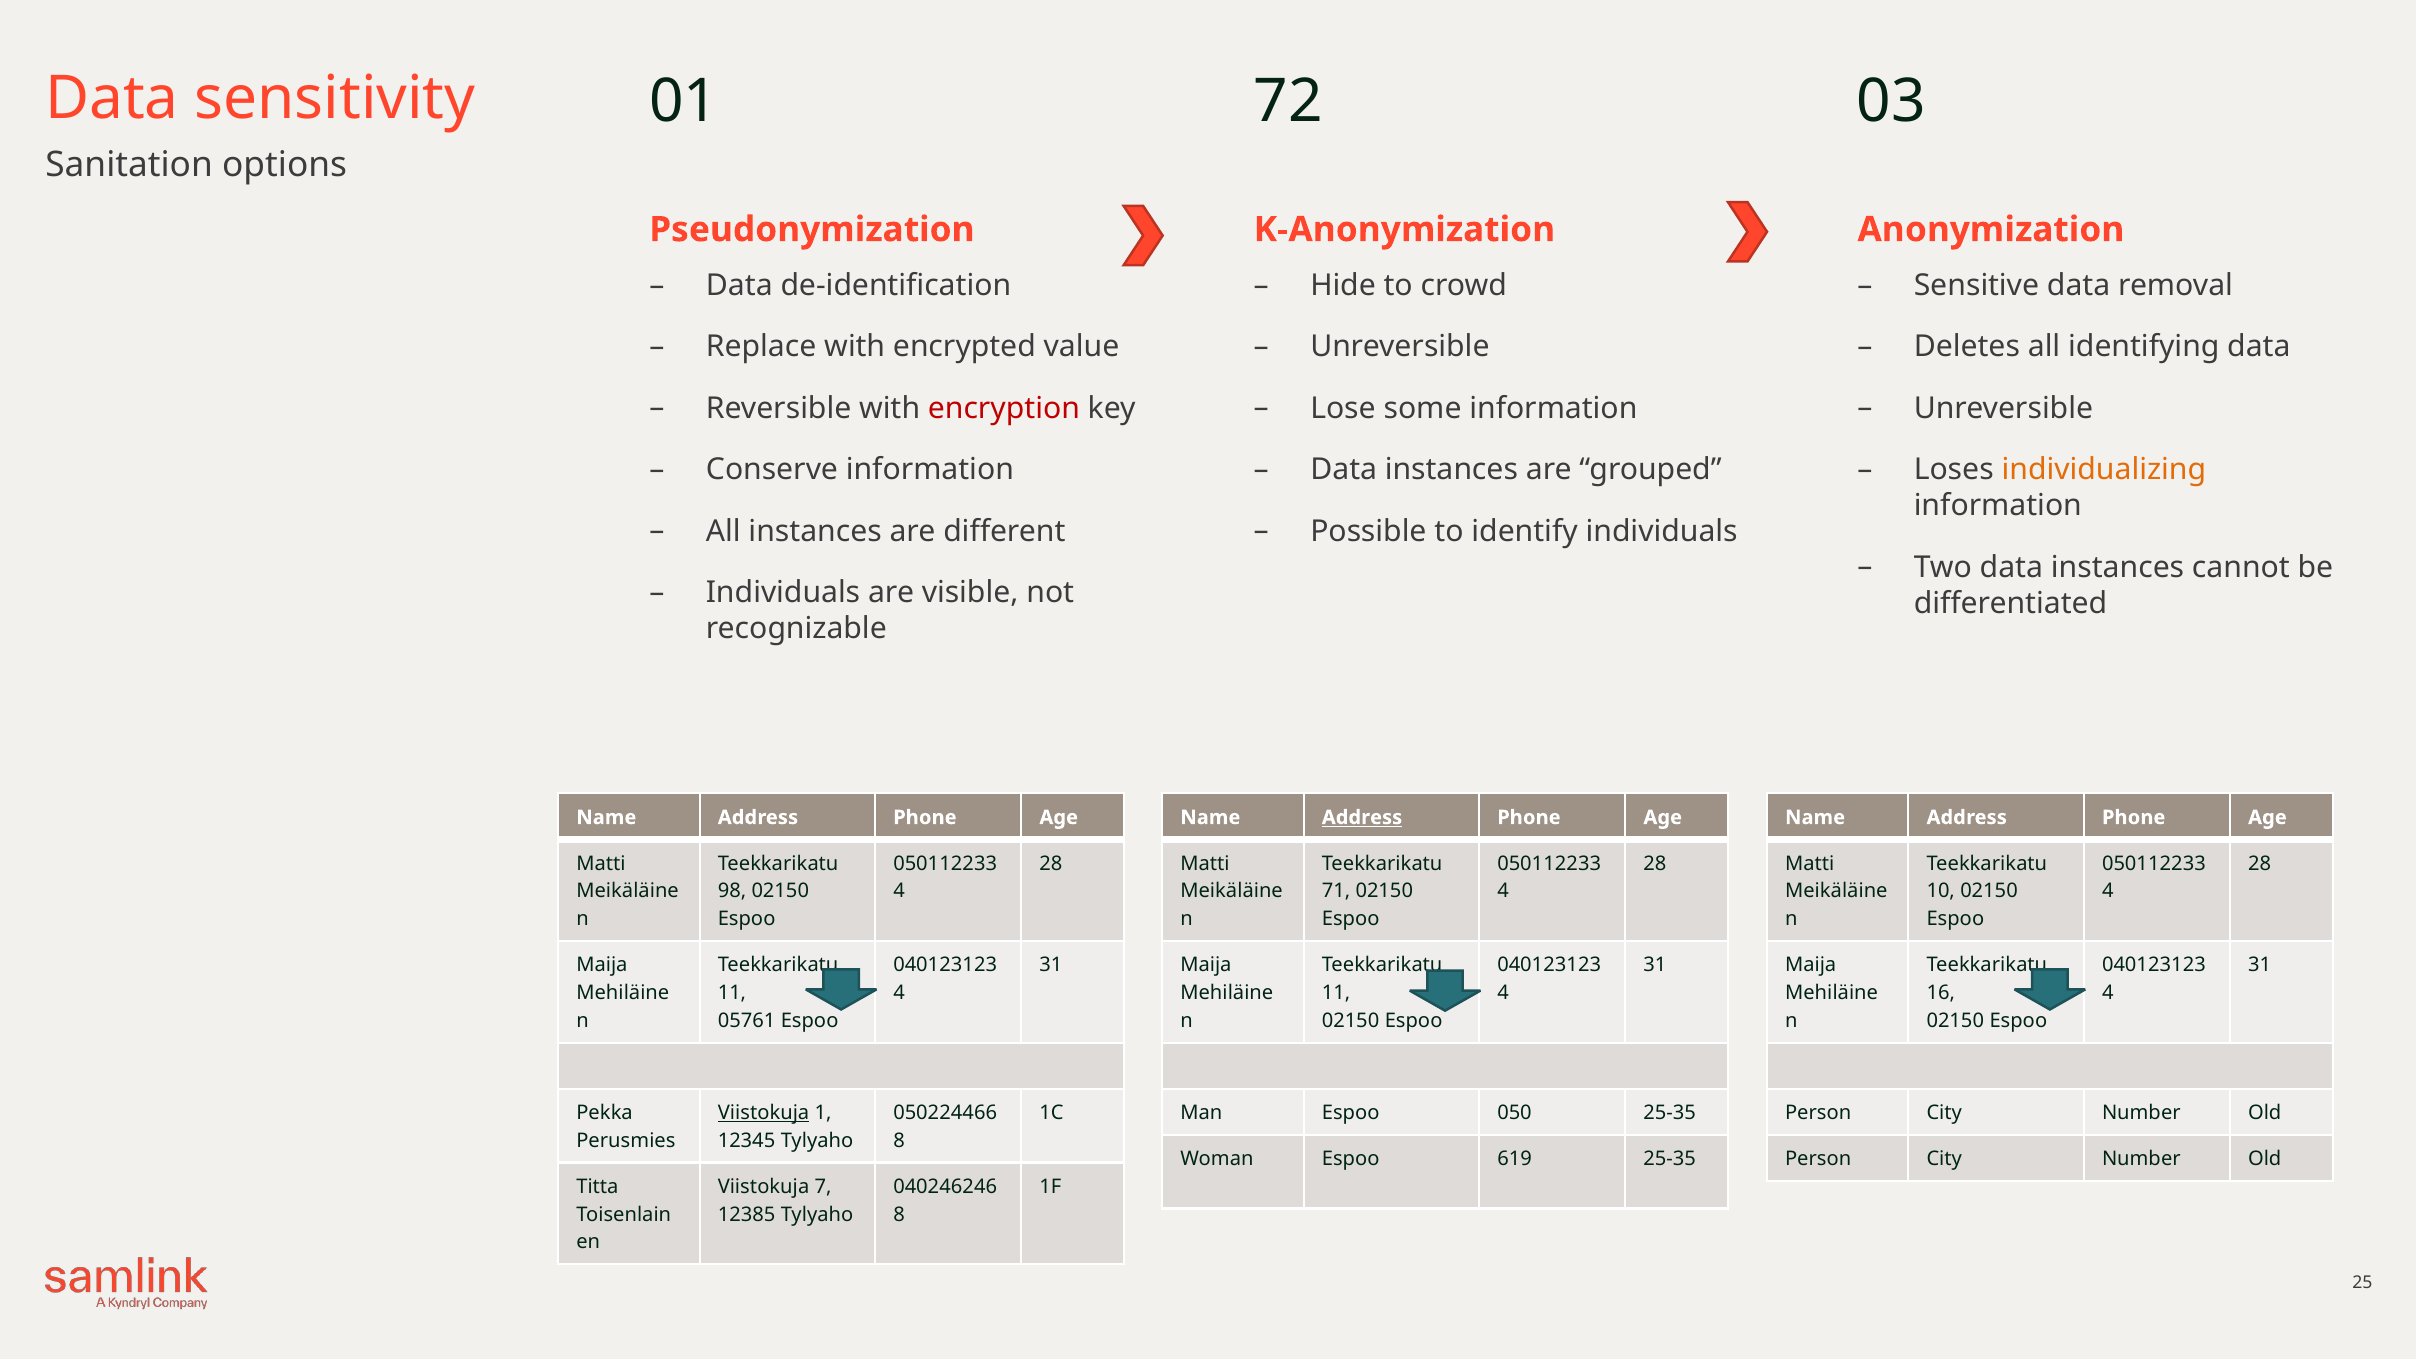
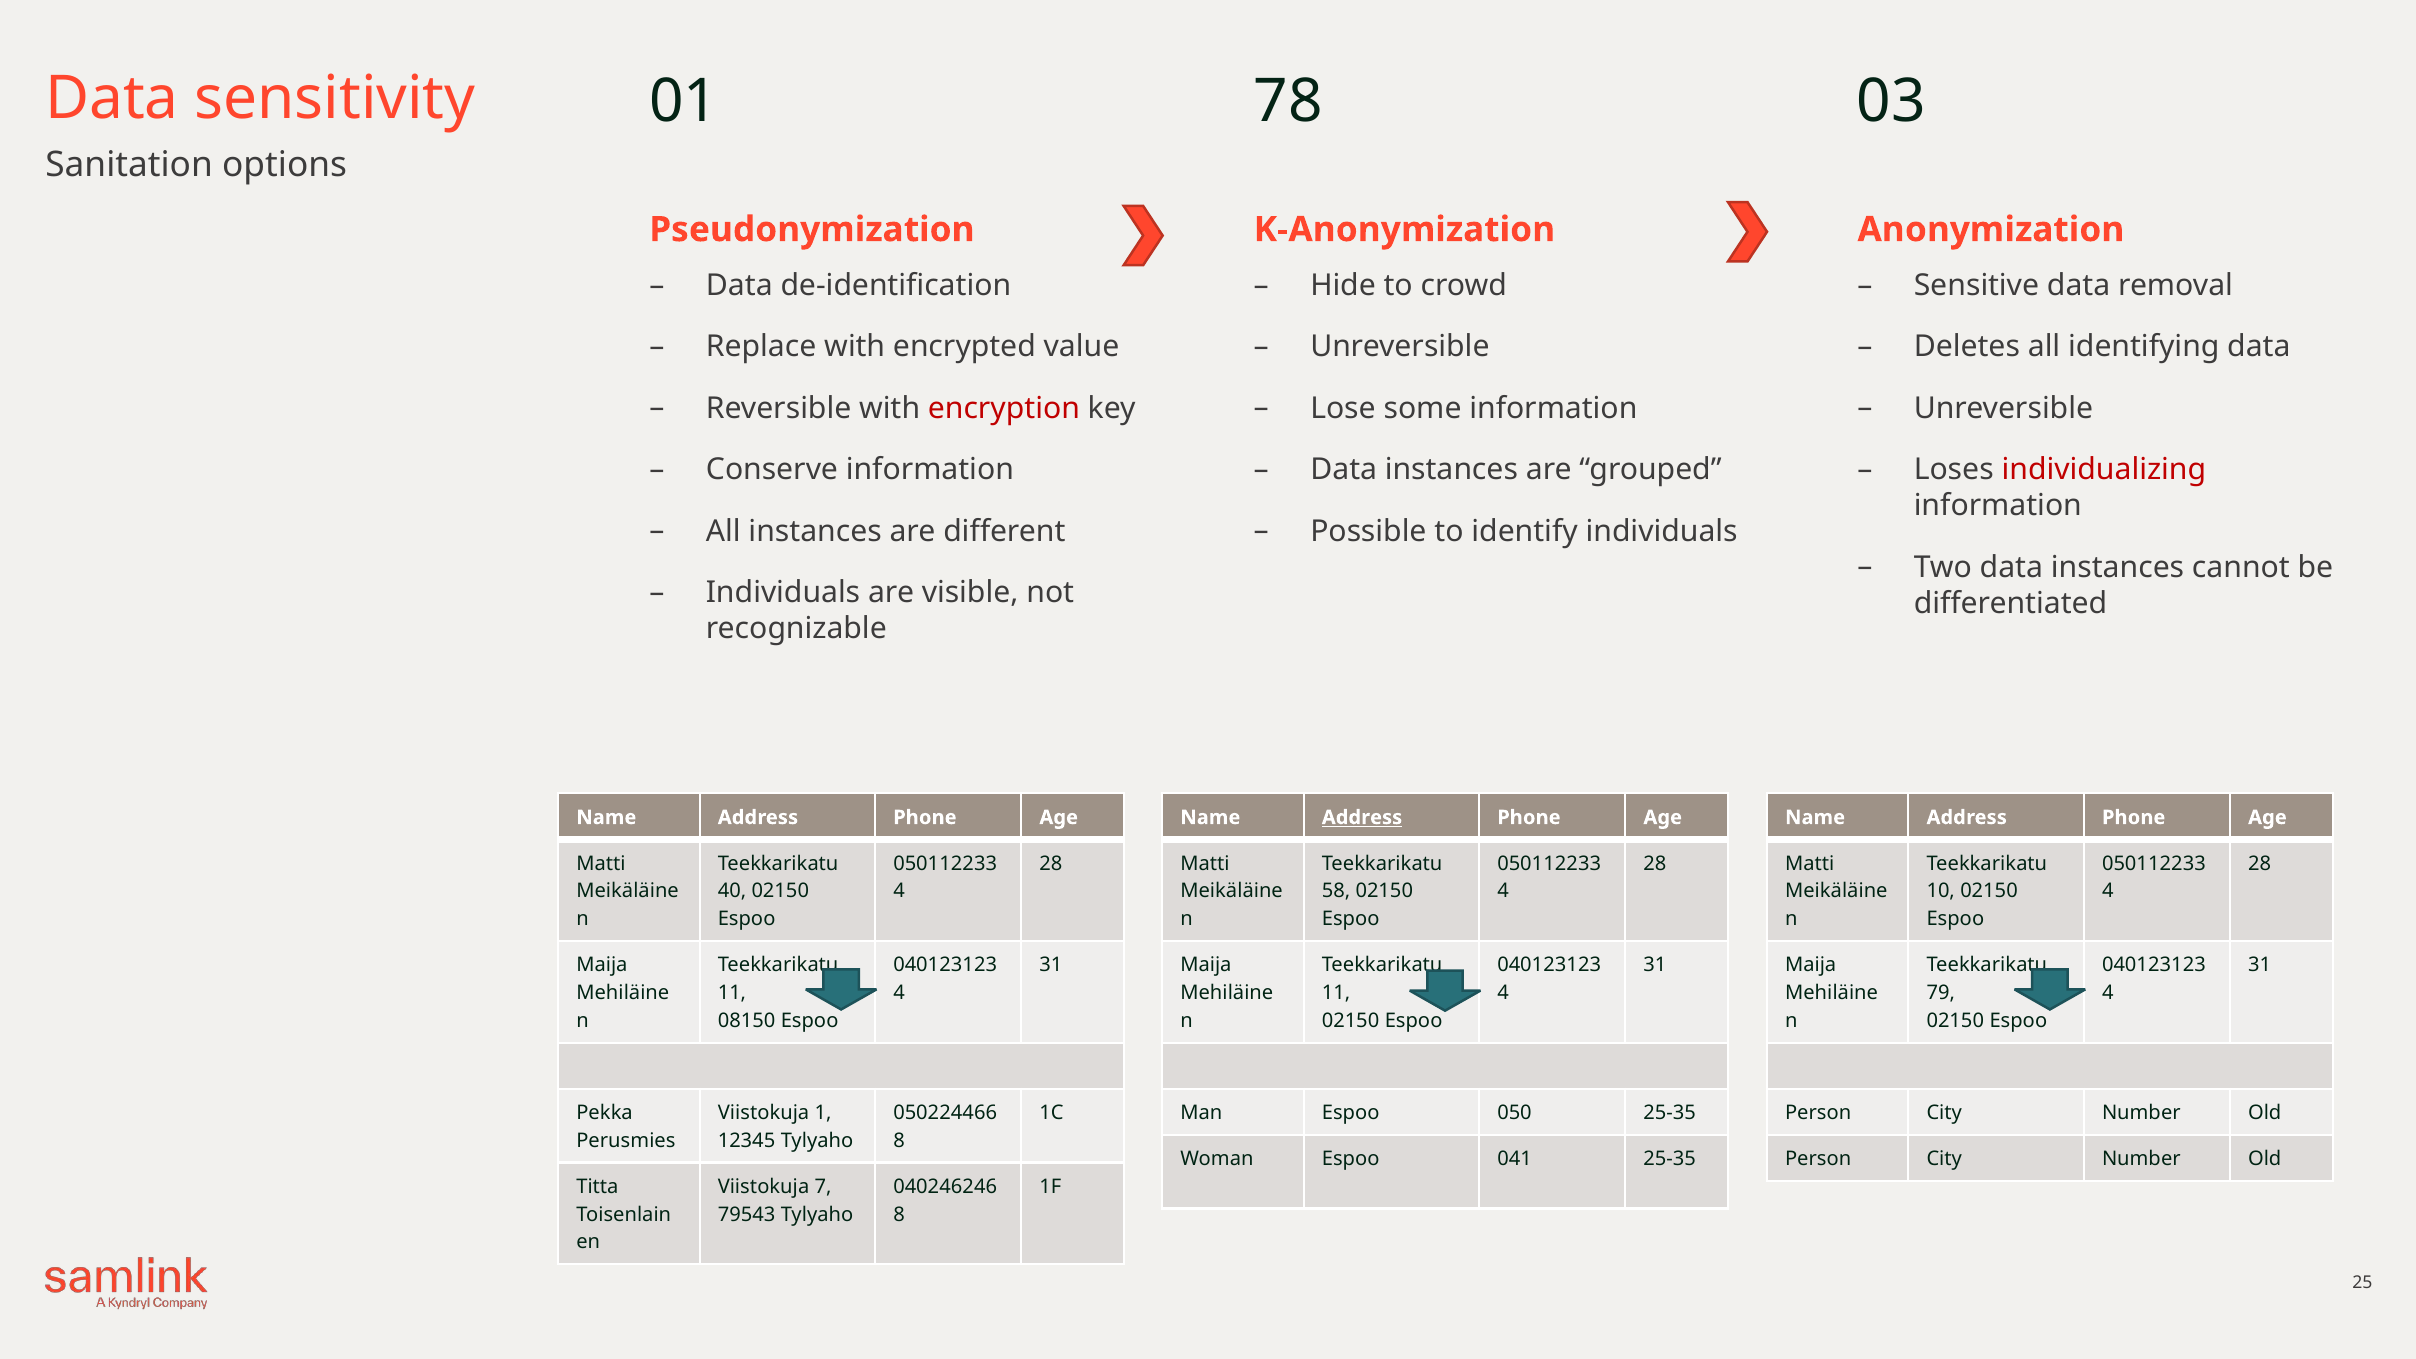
72: 72 -> 78 (1288, 101)
individualizing colour: orange -> red (2104, 470)
98: 98 -> 40 (732, 891)
71: 71 -> 58 (1336, 891)
16: 16 -> 79 (1941, 993)
05761: 05761 -> 08150 (747, 1021)
Viistokuja underline: present -> none (764, 1113)
619: 619 -> 041 (1515, 1159)
12385: 12385 -> 79543 (747, 1214)
